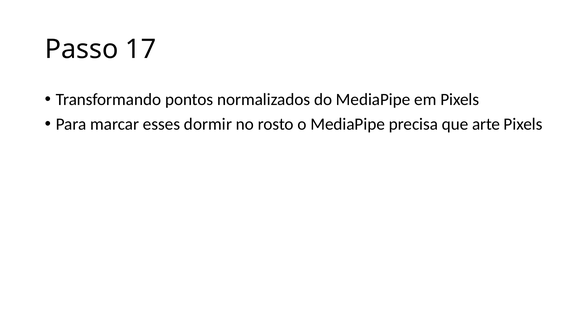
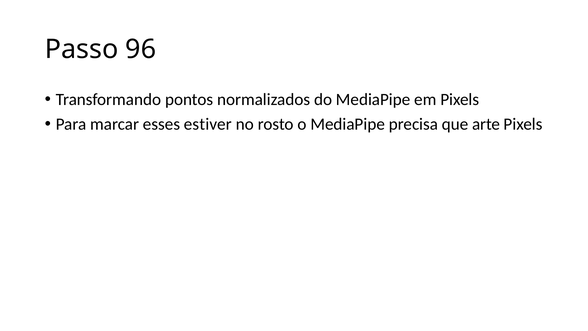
17: 17 -> 96 (141, 49)
dormir: dormir -> estiver (208, 124)
